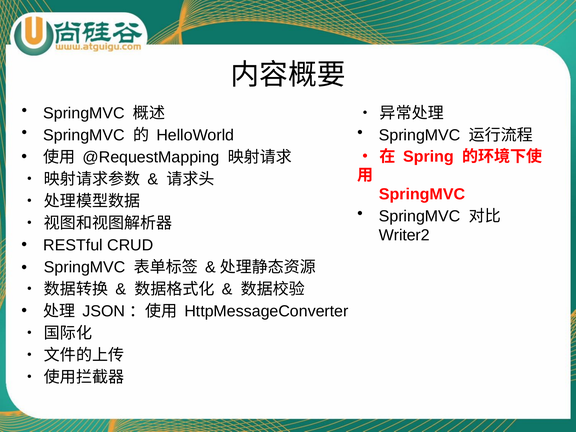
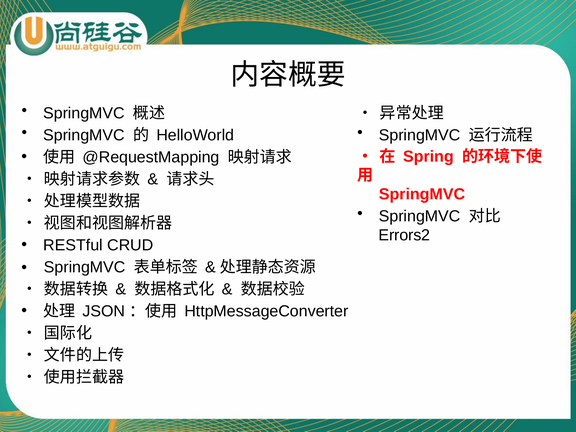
Writer2: Writer2 -> Errors2 (404, 235)
